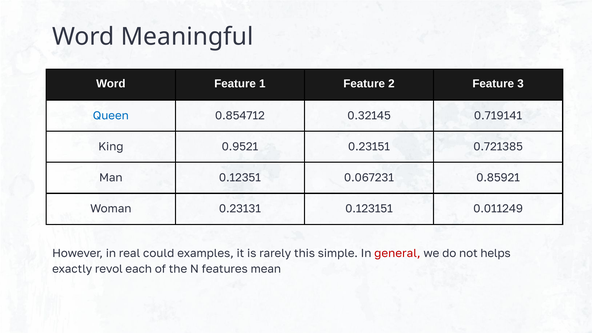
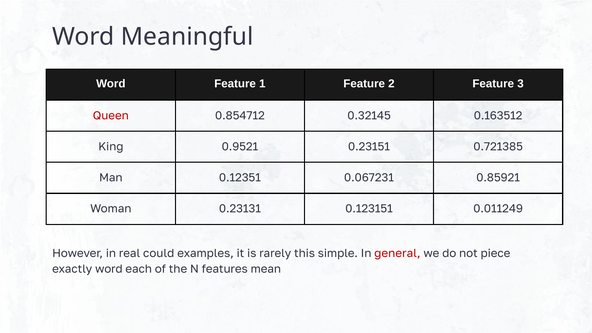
Queen colour: blue -> red (111, 116)
0.719141: 0.719141 -> 0.163512 (498, 116)
helps: helps -> piece (495, 253)
exactly revol: revol -> word (109, 269)
